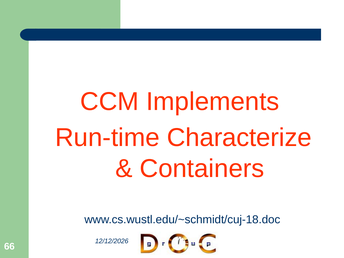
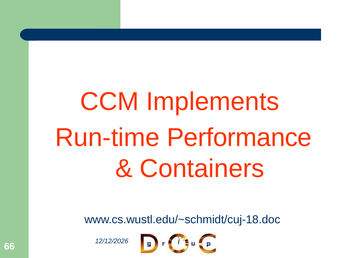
Characterize: Characterize -> Performance (239, 138)
